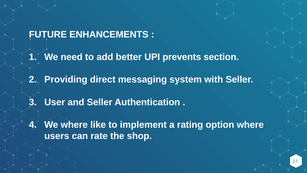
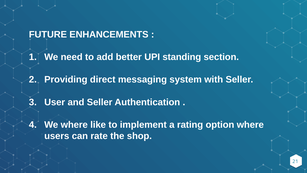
prevents: prevents -> standing (182, 57)
